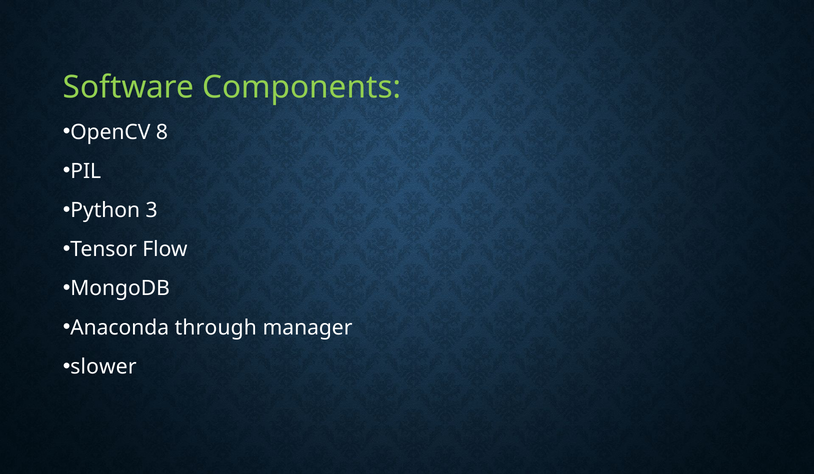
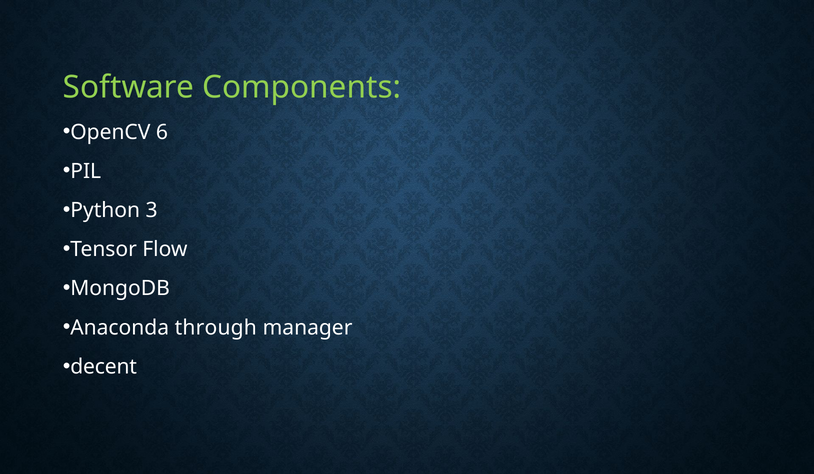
8: 8 -> 6 (162, 132)
slower: slower -> decent (104, 366)
